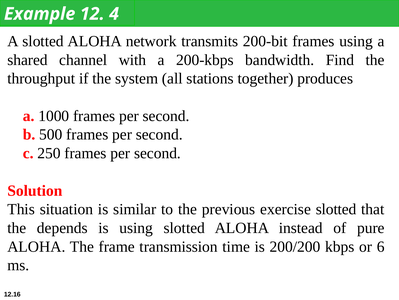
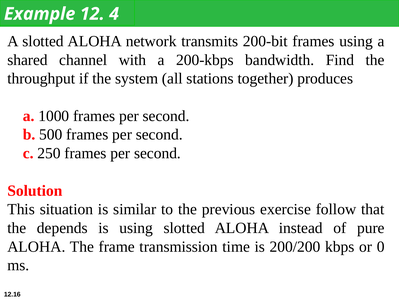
exercise slotted: slotted -> follow (336, 209)
6: 6 -> 0 (381, 246)
